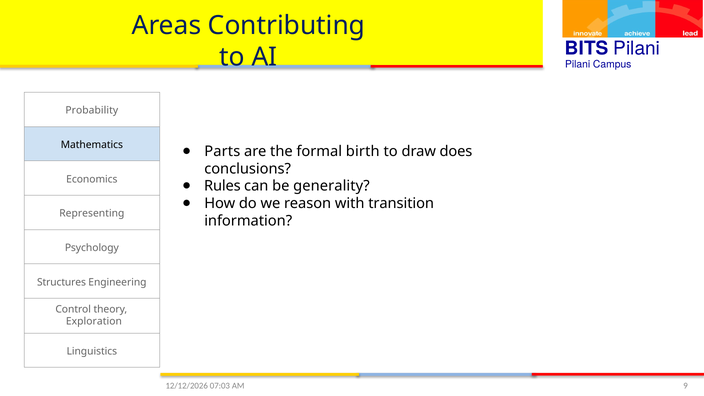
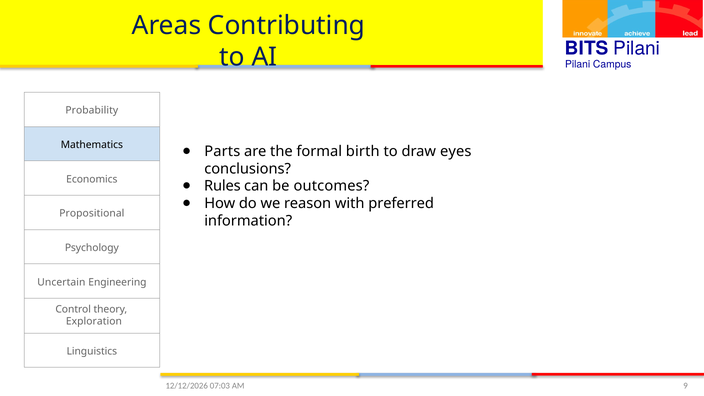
does: does -> eyes (456, 151)
generality: generality -> outcomes (331, 186)
transition: transition -> preferred (401, 203)
Representing: Representing -> Propositional (92, 214)
Structures: Structures -> Uncertain (61, 282)
